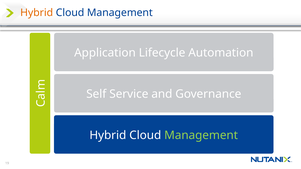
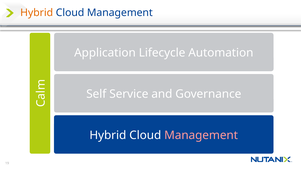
Management colour: light green -> pink (201, 136)
